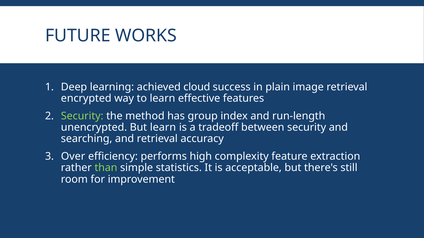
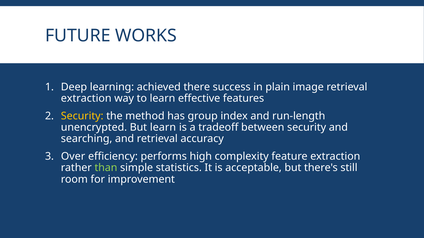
cloud: cloud -> there (197, 87)
encrypted: encrypted -> extraction (86, 99)
Security colour: light green -> yellow (82, 116)
